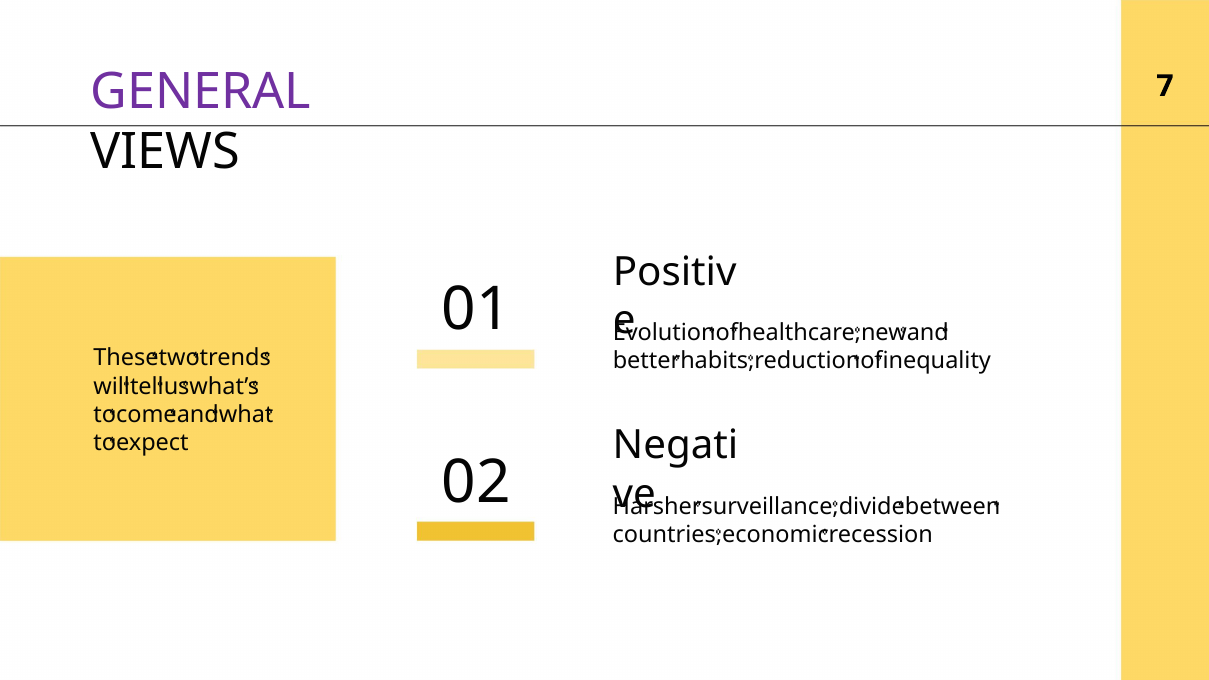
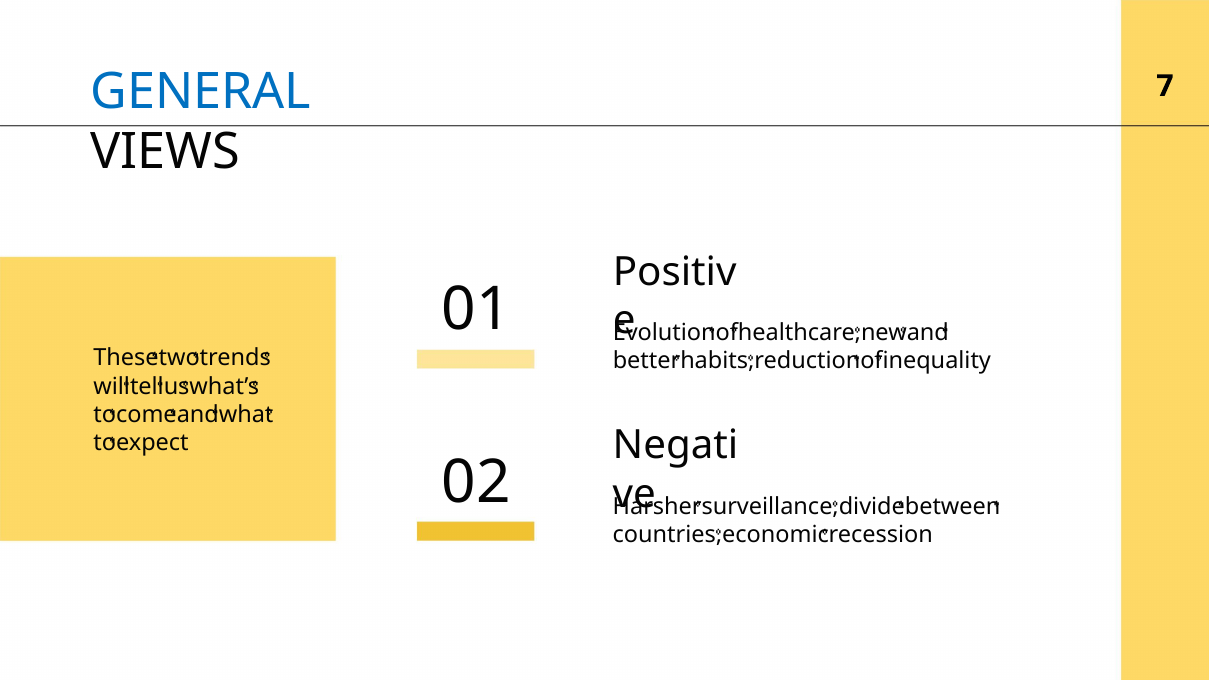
GENERAL colour: purple -> blue (201, 92)
